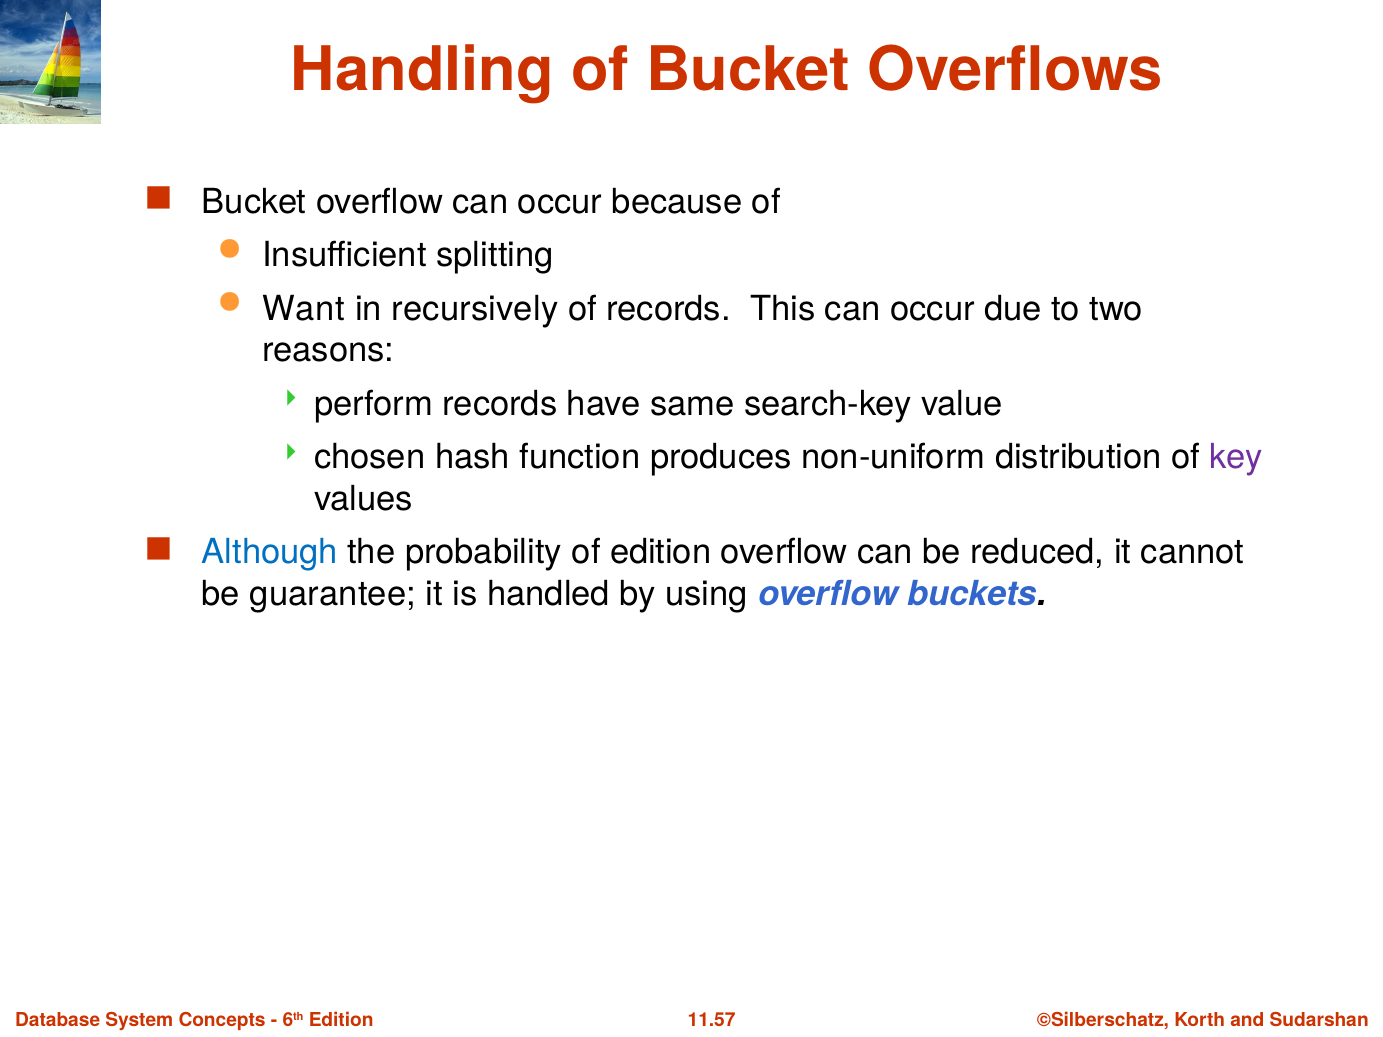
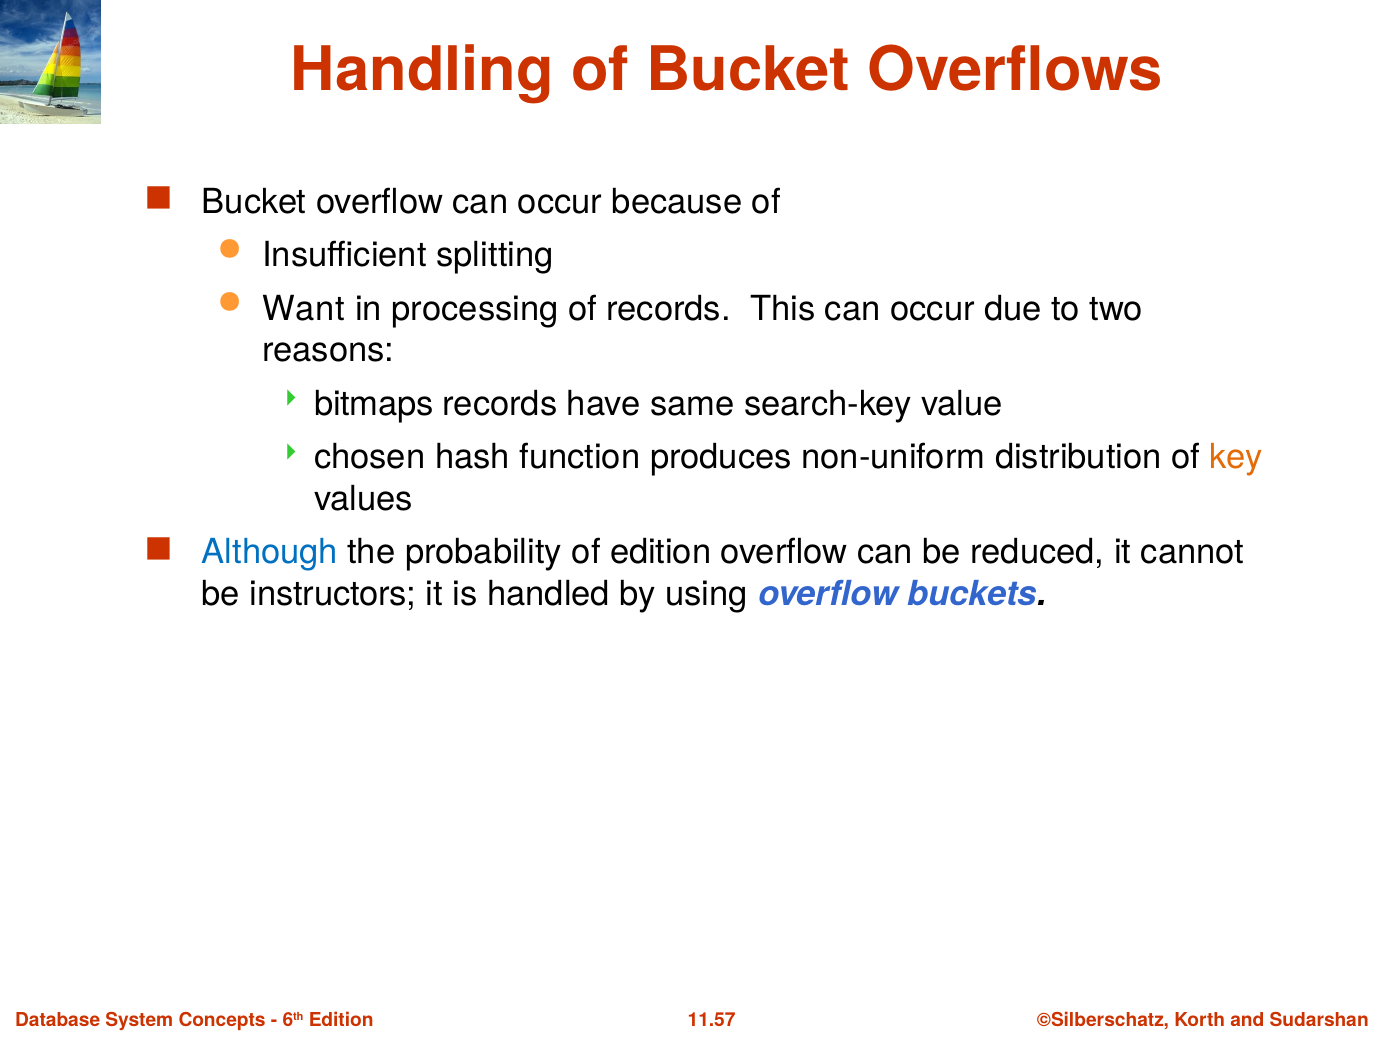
recursively: recursively -> processing (475, 309)
perform: perform -> bitmaps (374, 404)
key colour: purple -> orange (1236, 458)
guarantee: guarantee -> instructors (333, 594)
